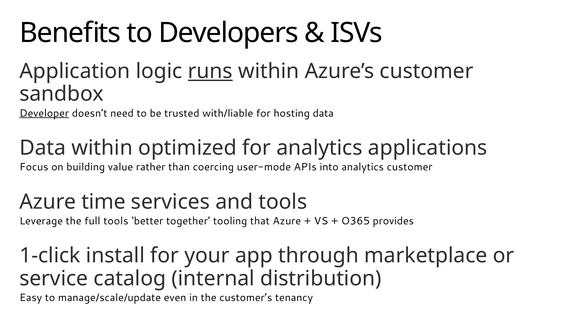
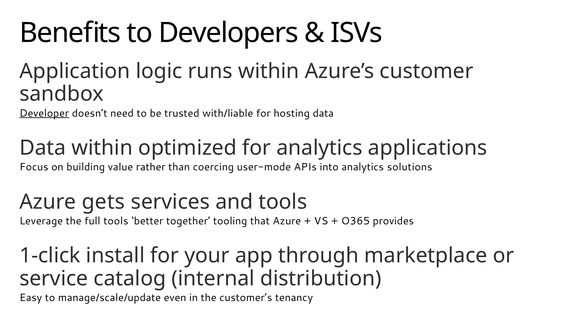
runs underline: present -> none (210, 71)
analytics customer: customer -> solutions (410, 167)
time: time -> gets (103, 202)
